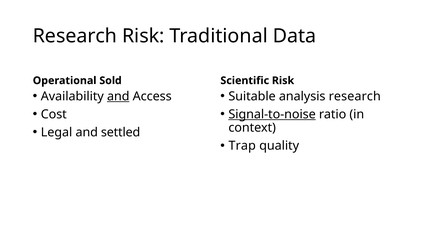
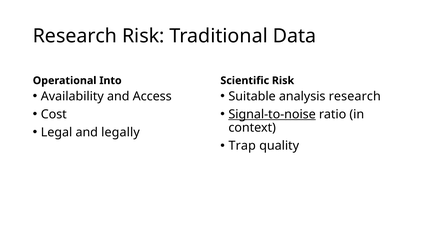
Sold: Sold -> Into (111, 81)
and underline: present -> none (118, 96)
settled: settled -> legally (120, 132)
